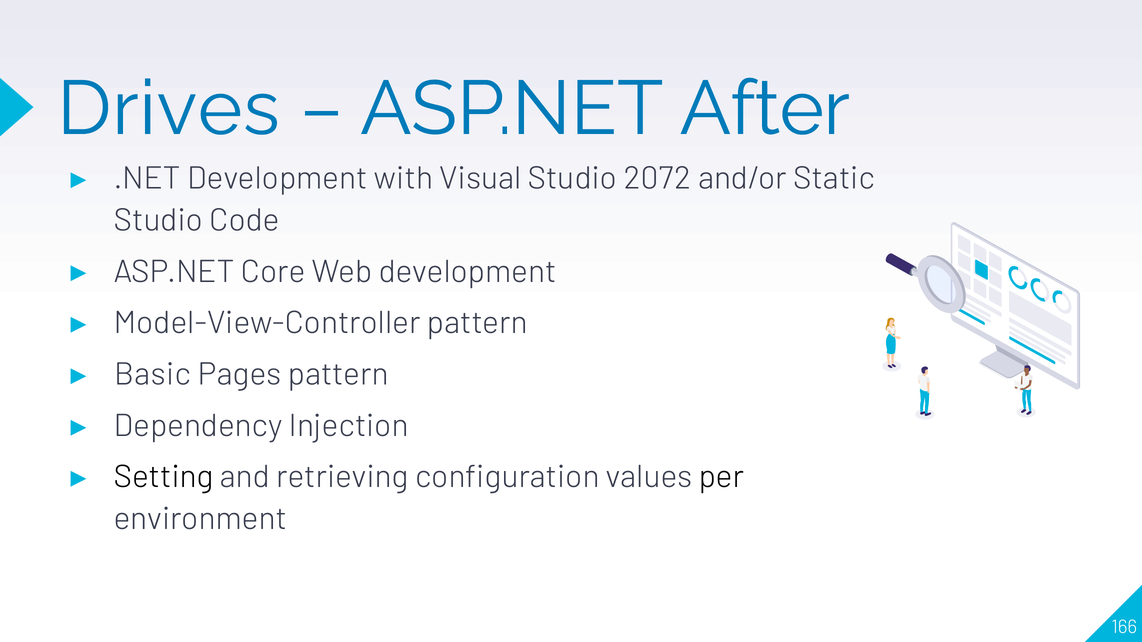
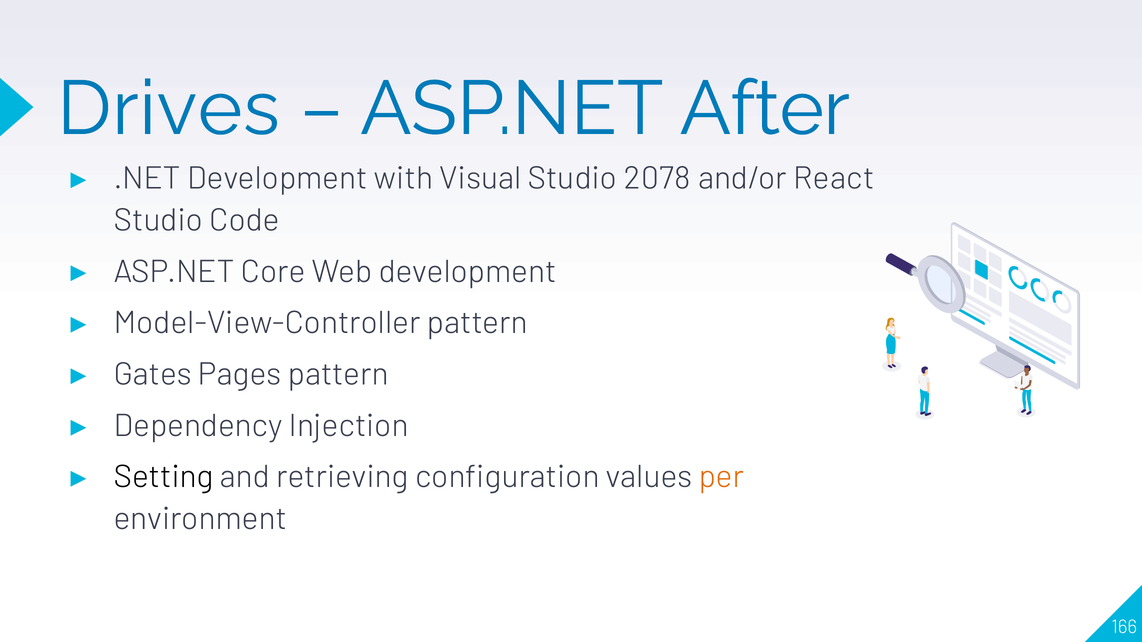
2072: 2072 -> 2078 (657, 178)
Static: Static -> React (834, 178)
Basic: Basic -> Gates (153, 375)
per colour: black -> orange (721, 477)
